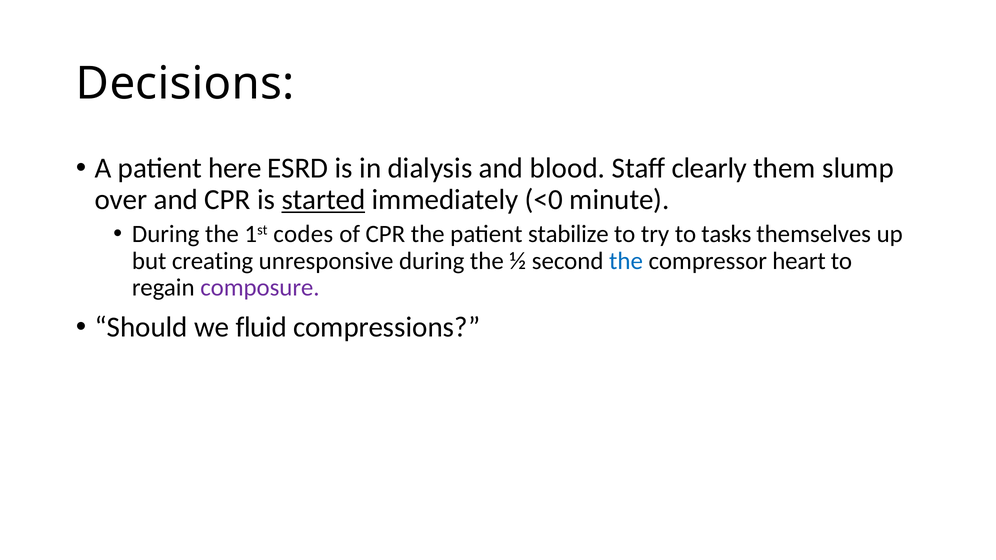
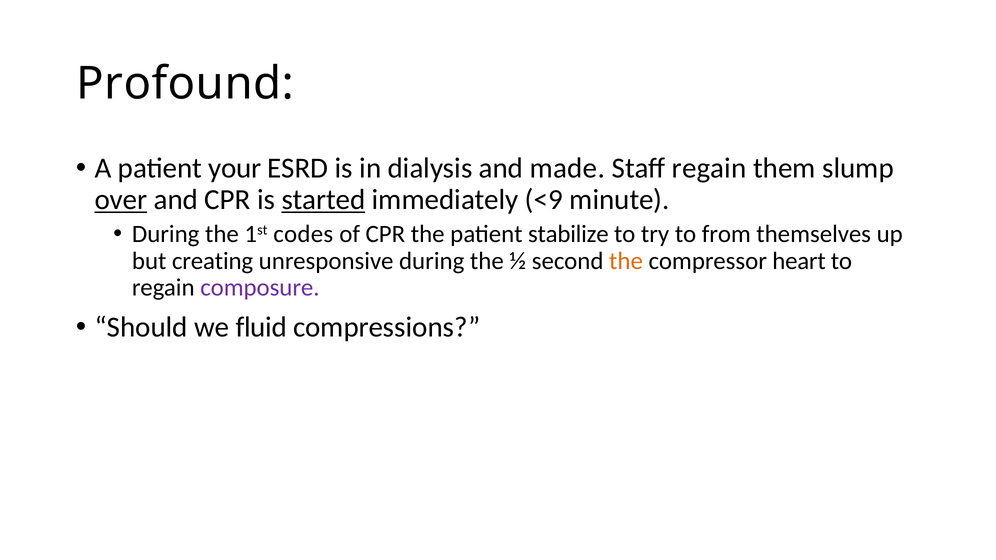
Decisions: Decisions -> Profound (185, 84)
here: here -> your (235, 168)
blood: blood -> made (567, 168)
Staff clearly: clearly -> regain (709, 168)
over underline: none -> present (121, 200)
<0: <0 -> <9 (544, 200)
tasks: tasks -> from (726, 234)
the colour: blue -> orange (626, 261)
